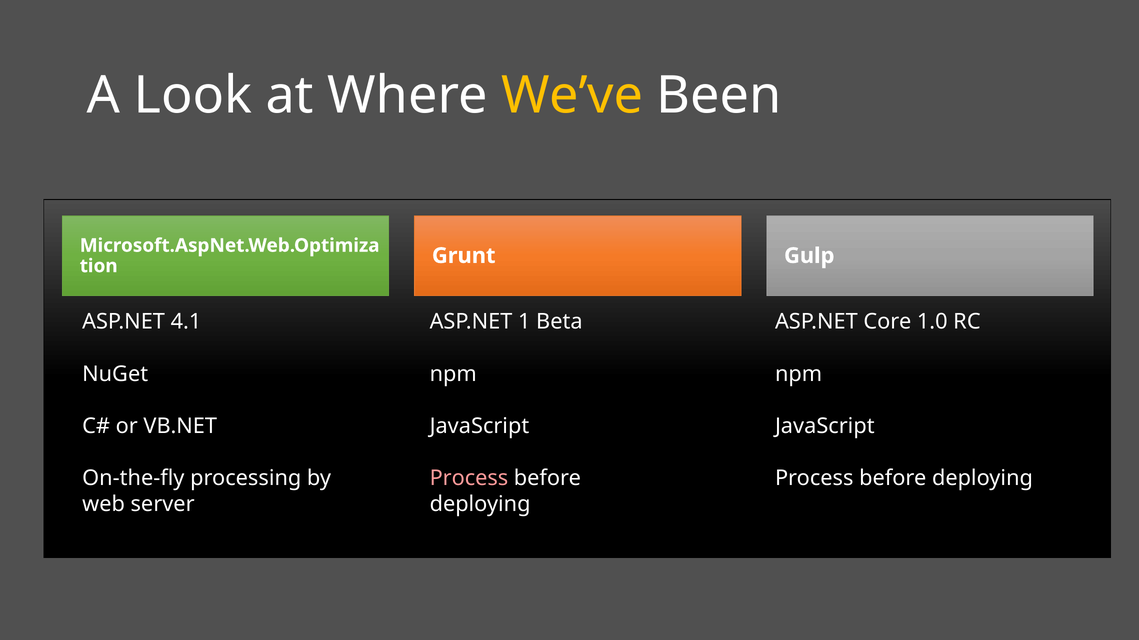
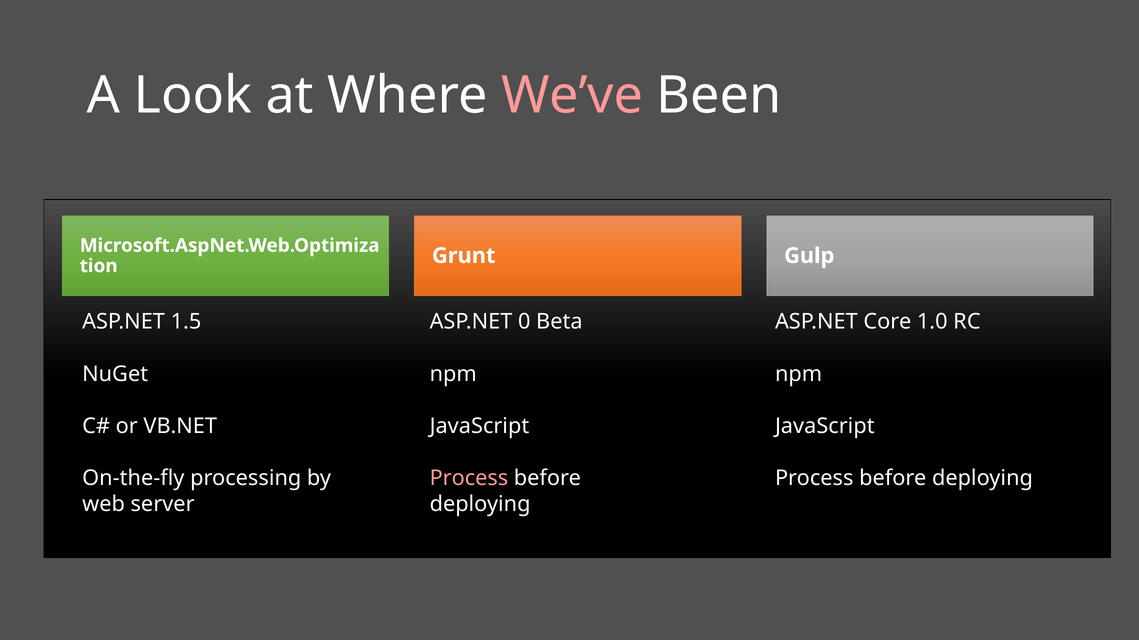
We’ve colour: yellow -> pink (572, 96)
4.1: 4.1 -> 1.5 (186, 322)
1: 1 -> 0 (524, 322)
